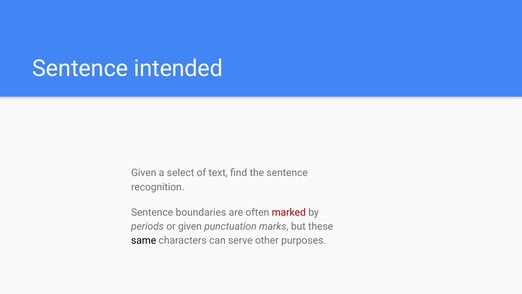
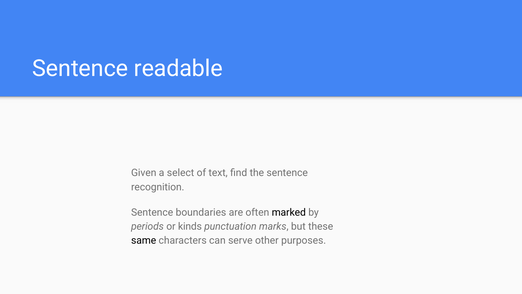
intended: intended -> readable (178, 68)
marked colour: red -> black (289, 212)
or given: given -> kinds (190, 226)
